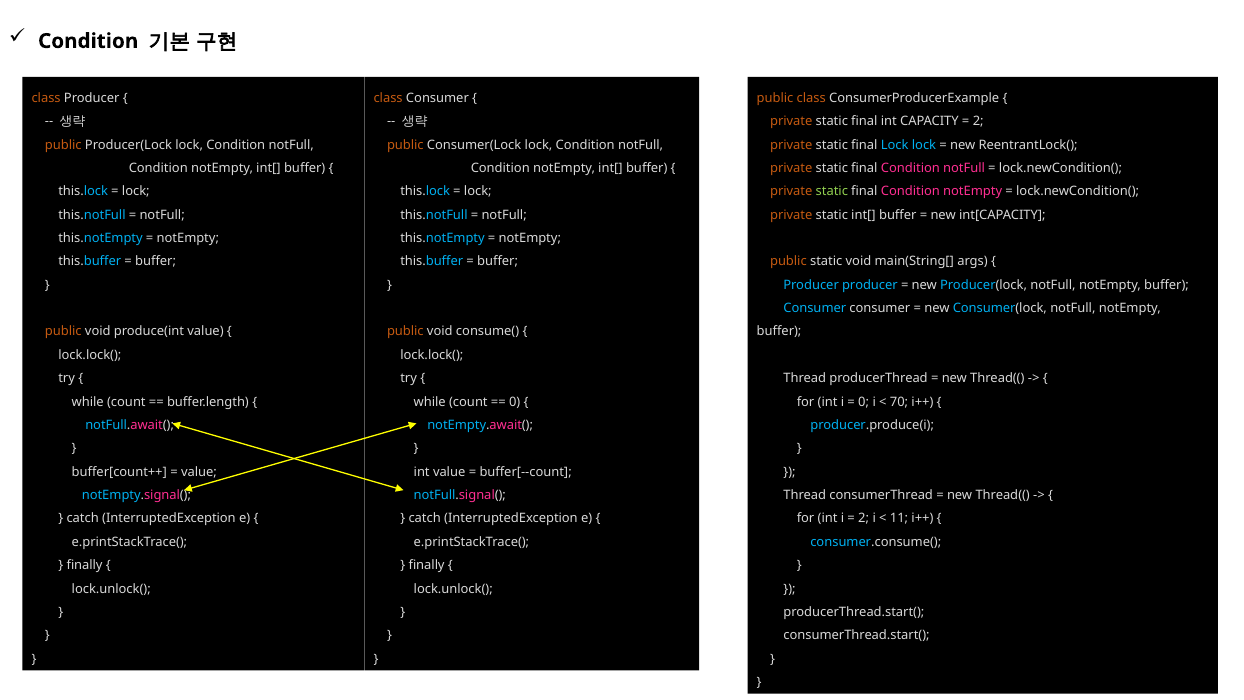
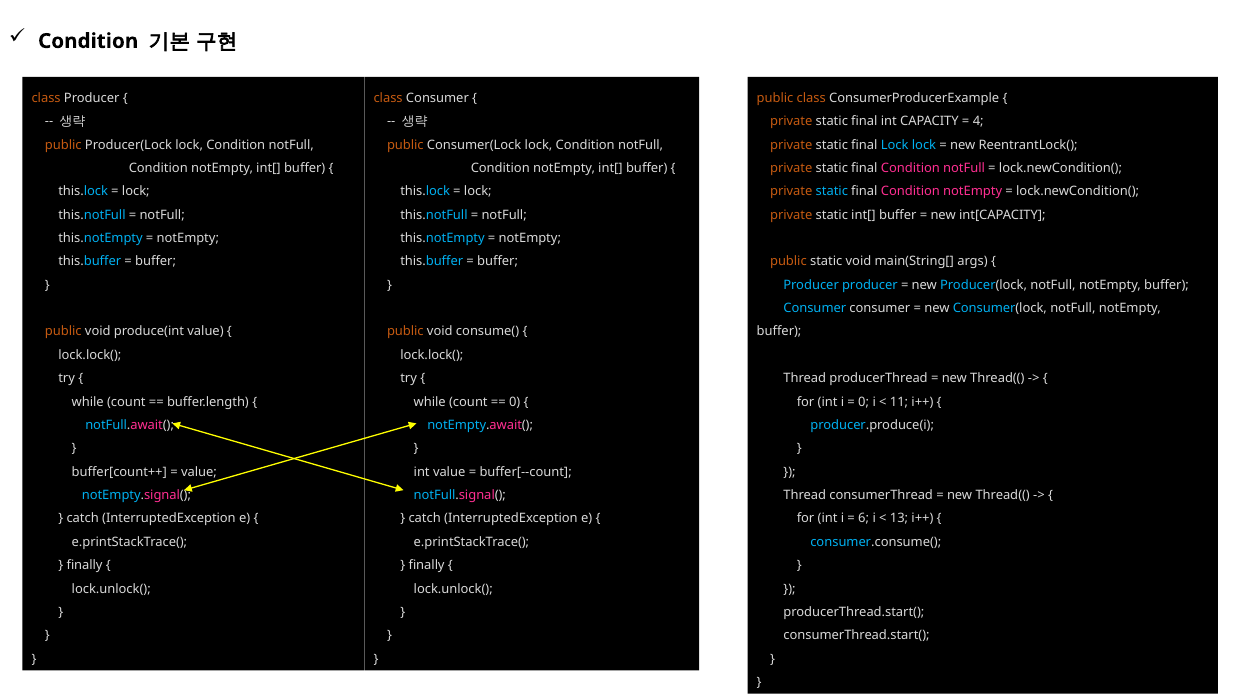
2: 2 -> 4 (978, 121)
static colour: light green -> light blue (832, 191)
70: 70 -> 11 (899, 402)
2: 2 -> 6 (864, 518)
11: 11 -> 13 (899, 518)
